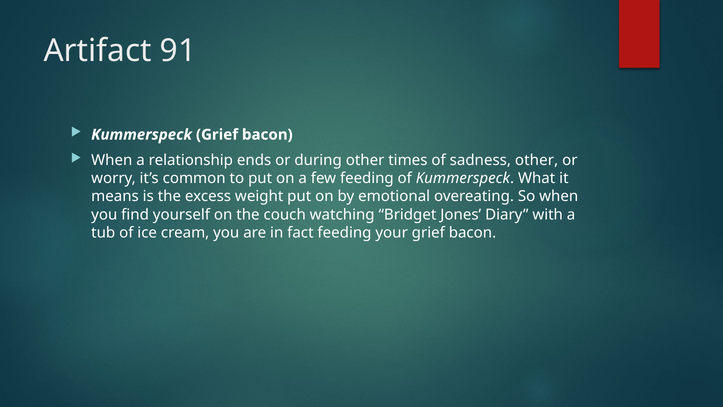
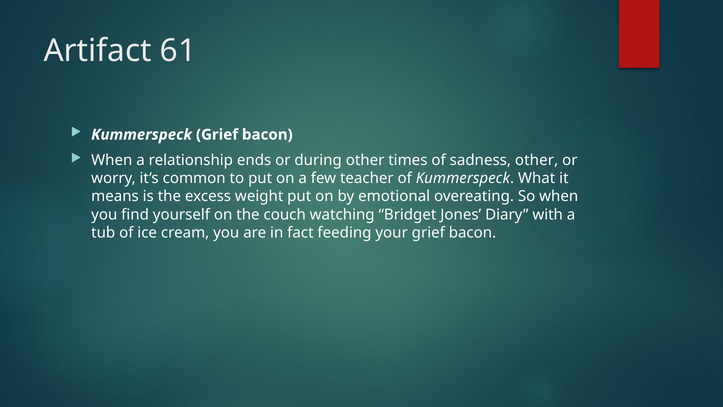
91: 91 -> 61 (178, 51)
few feeding: feeding -> teacher (367, 178)
